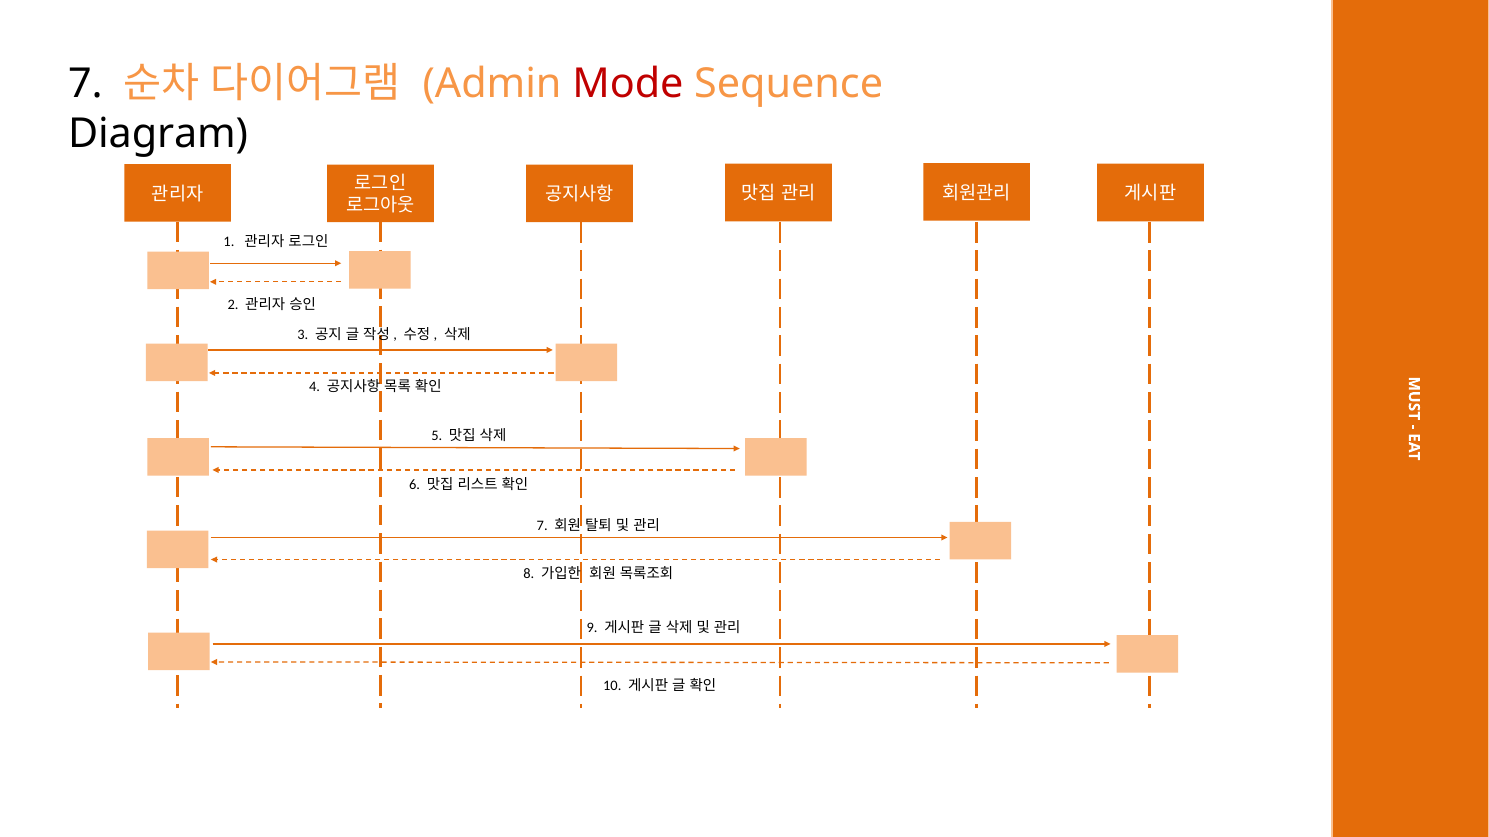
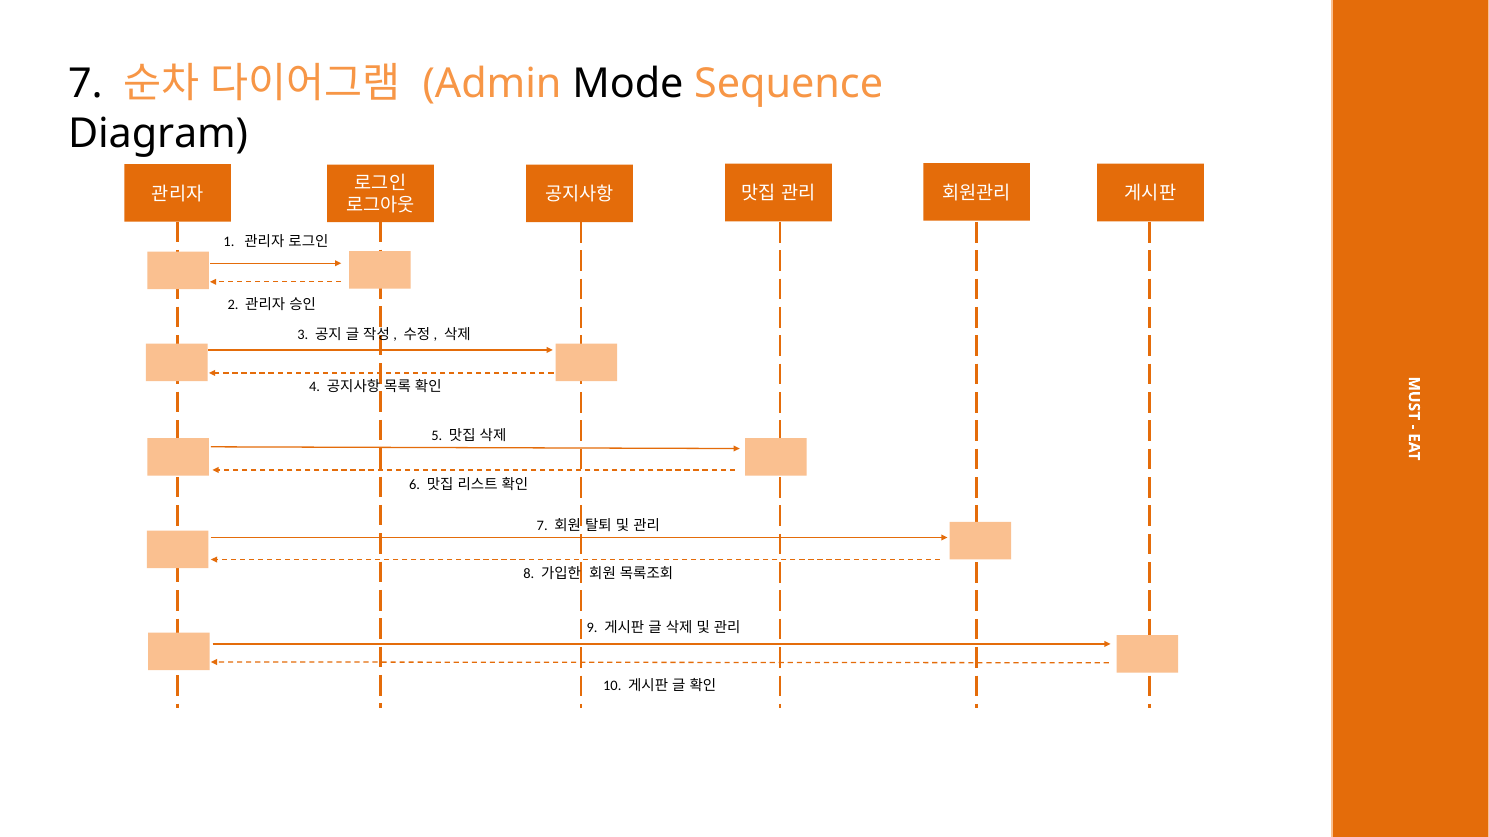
Mode colour: red -> black (628, 84)
